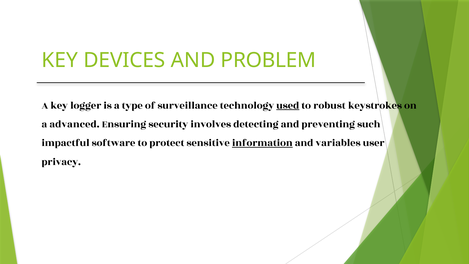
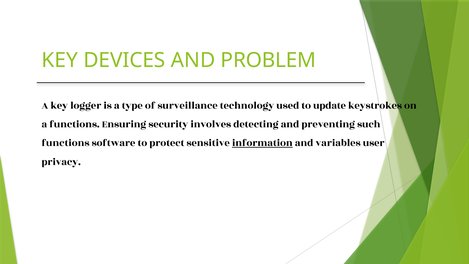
used underline: present -> none (288, 105)
robust: robust -> update (330, 105)
a advanced: advanced -> functions (75, 124)
impactful: impactful -> functions (65, 143)
